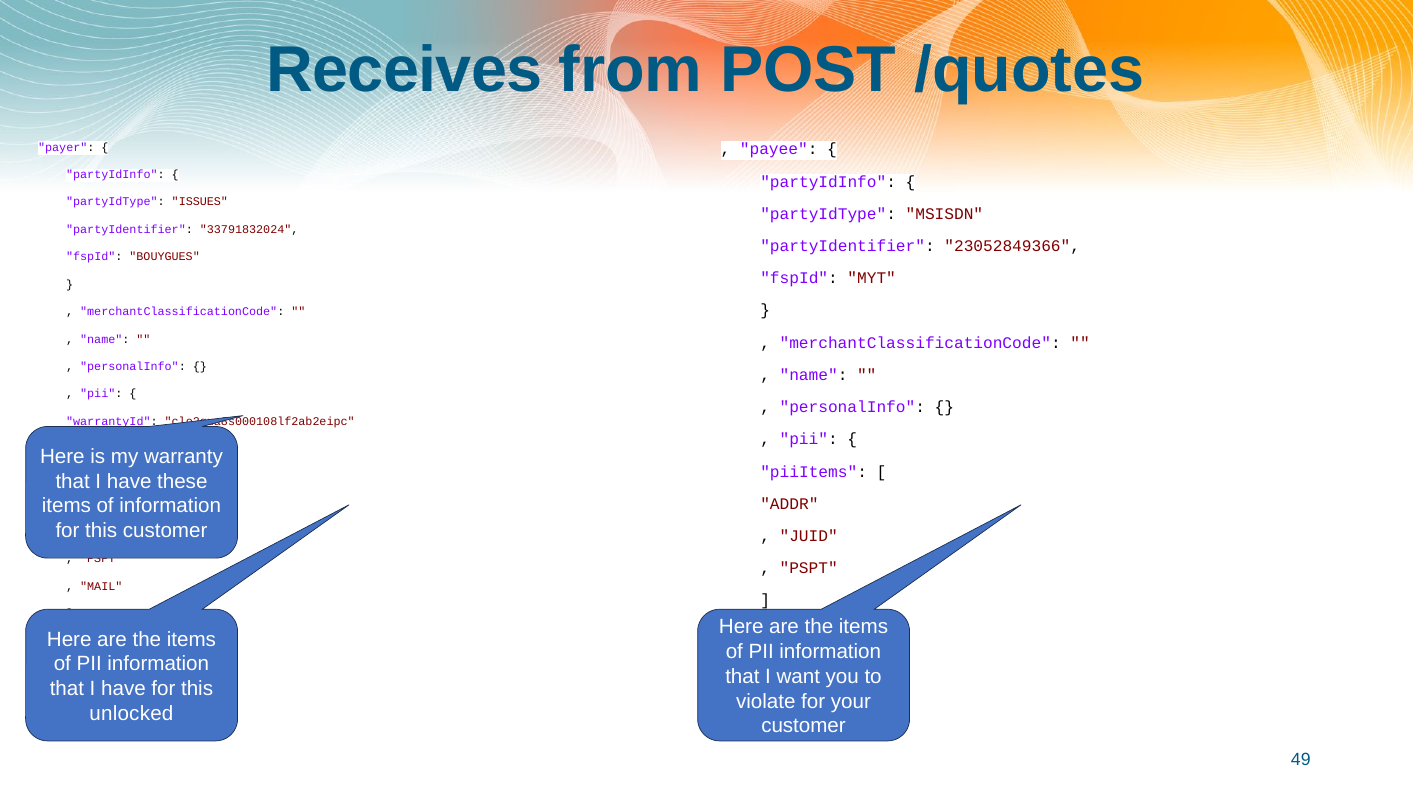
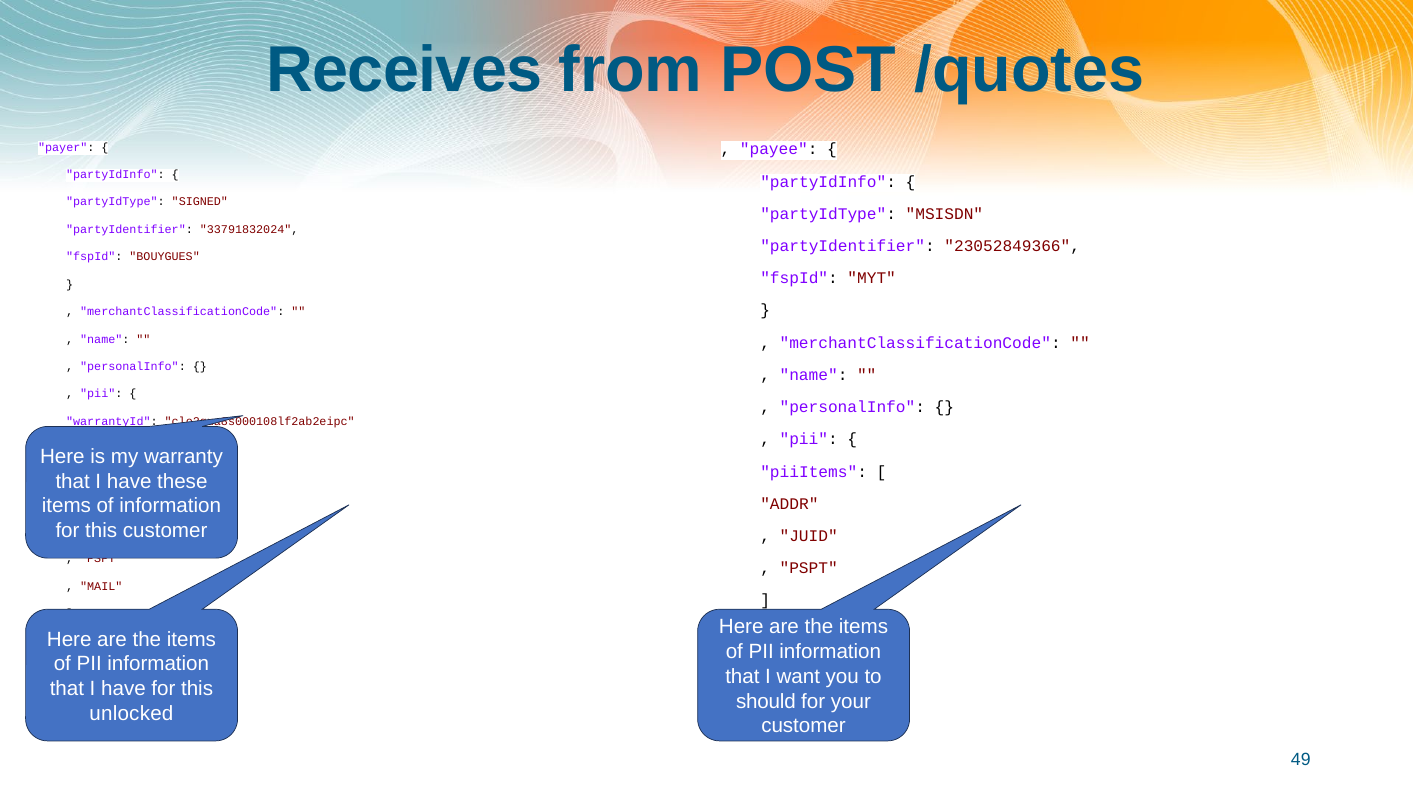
ISSUES: ISSUES -> SIGNED (200, 202)
violate: violate -> should (766, 701)
